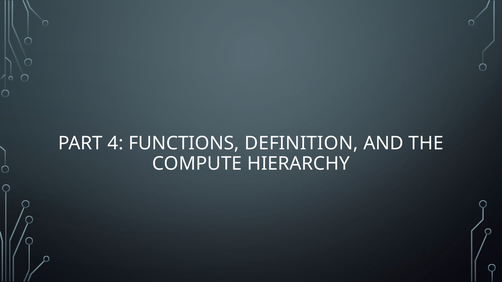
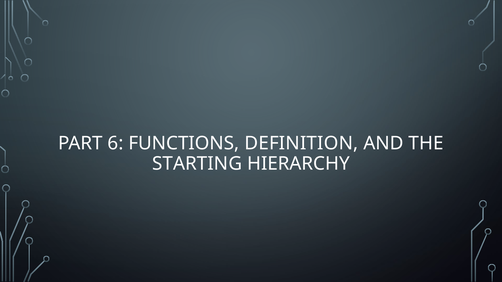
4: 4 -> 6 (116, 143)
COMPUTE: COMPUTE -> STARTING (197, 164)
